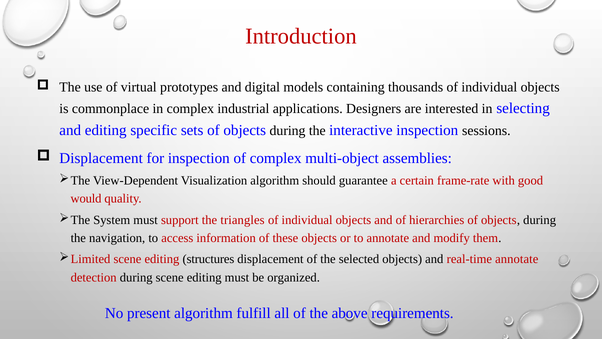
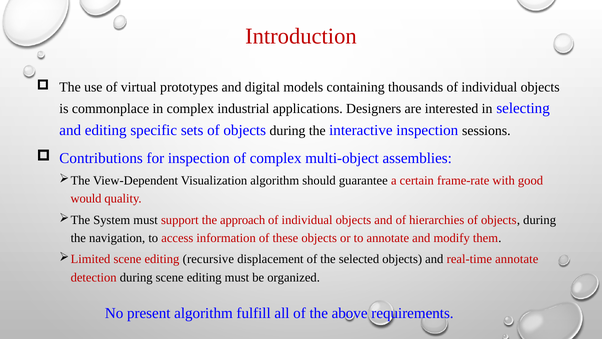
Displacement: Displacement -> Contributions (101, 158)
triangles: triangles -> approach (243, 220)
structures: structures -> recursive (208, 259)
